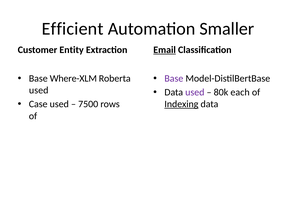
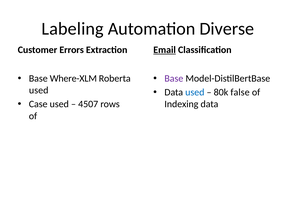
Efficient: Efficient -> Labeling (73, 29)
Smaller: Smaller -> Diverse (227, 29)
Entity: Entity -> Errors (72, 50)
used colour: purple -> blue (195, 92)
each: each -> false (240, 92)
7500: 7500 -> 4507 (88, 104)
Indexing underline: present -> none (181, 104)
